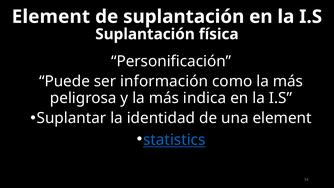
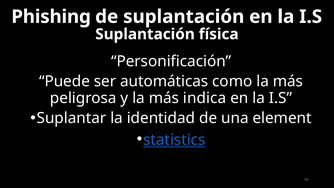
Element: Element -> Phishing (51, 17)
información: información -> automáticas (164, 81)
